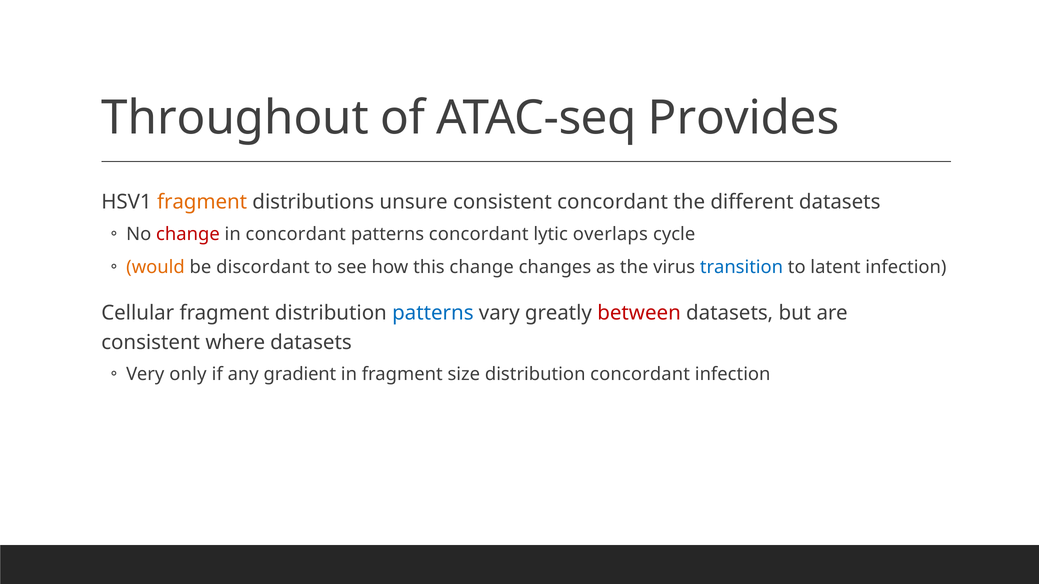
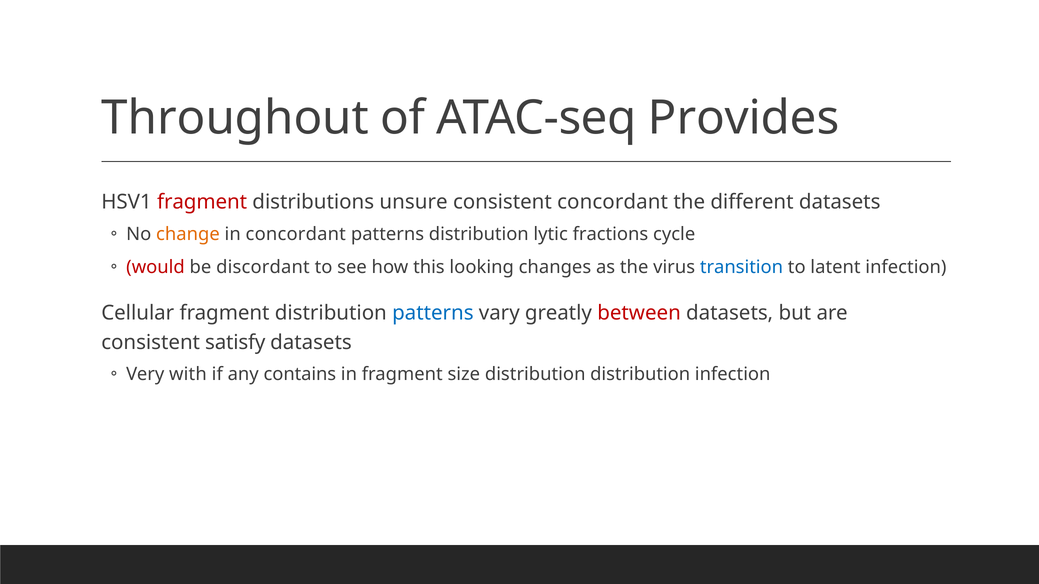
fragment colour: orange -> red (202, 202)
change colour: red -> orange (188, 234)
patterns concordant: concordant -> distribution (479, 234)
overlaps: overlaps -> fractions (610, 234)
would colour: orange -> red (156, 267)
this change: change -> looking (482, 267)
where: where -> satisfy (235, 343)
only: only -> with (188, 375)
gradient: gradient -> contains (300, 375)
distribution concordant: concordant -> distribution (640, 375)
